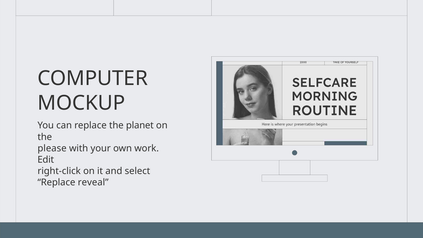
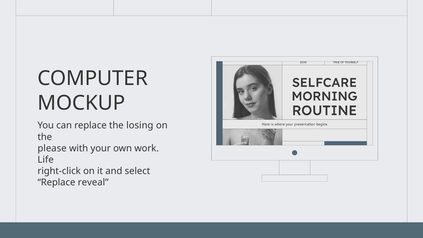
planet: planet -> losing (140, 125)
Edit: Edit -> Life (46, 160)
